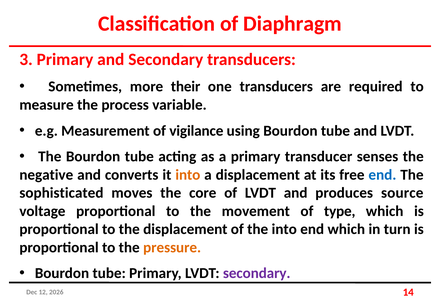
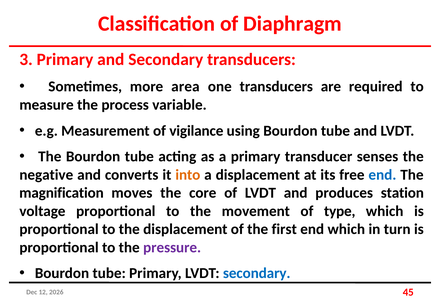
their: their -> area (185, 87)
sophisticated: sophisticated -> magnification (61, 193)
source: source -> station (402, 193)
the into: into -> first (284, 230)
pressure colour: orange -> purple (172, 248)
secondary colour: purple -> blue (257, 274)
14: 14 -> 45 (408, 293)
